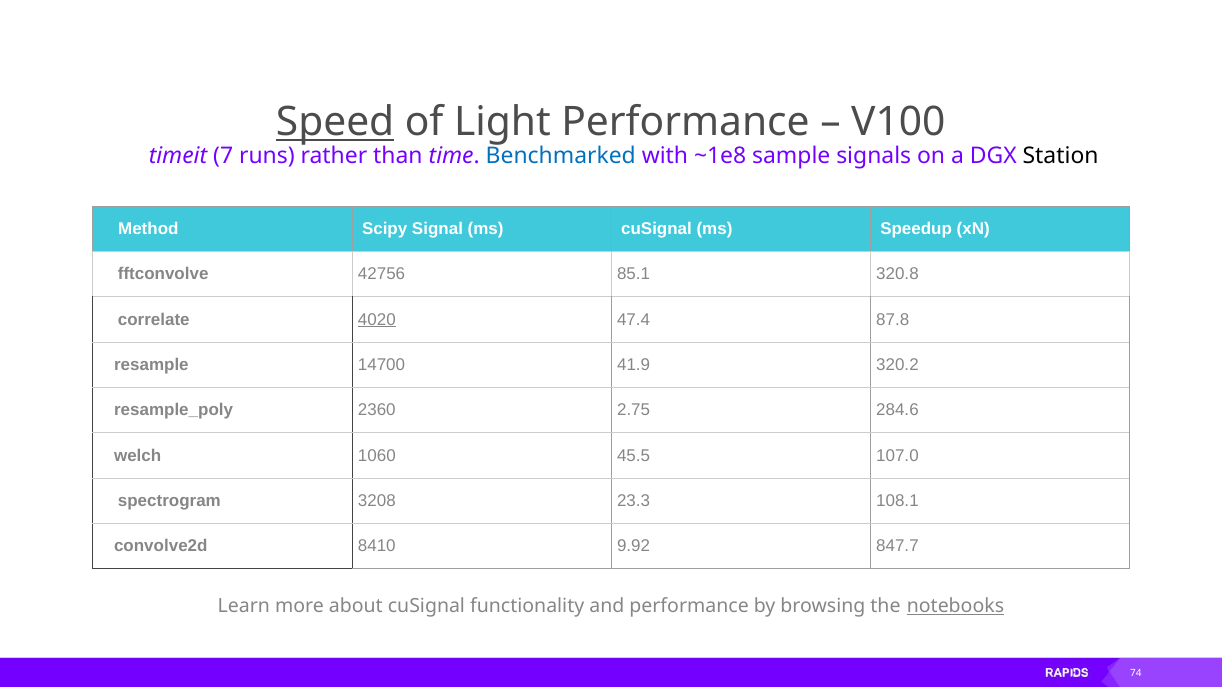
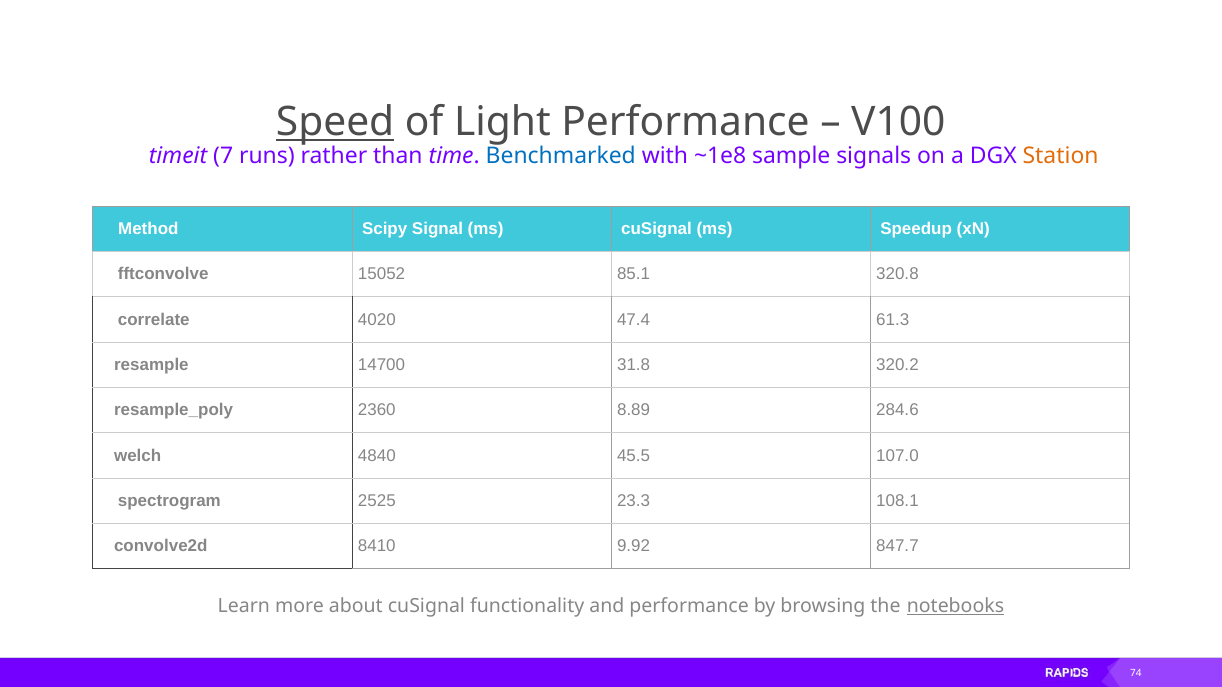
Station colour: black -> orange (1061, 156)
42756: 42756 -> 15052 (382, 274)
4020 underline: present -> none (377, 320)
87.8: 87.8 -> 61.3 (893, 320)
41.9: 41.9 -> 31.8 (634, 365)
2.75: 2.75 -> 8.89 (634, 410)
1060: 1060 -> 4840 (377, 456)
3208: 3208 -> 2525 (377, 501)
